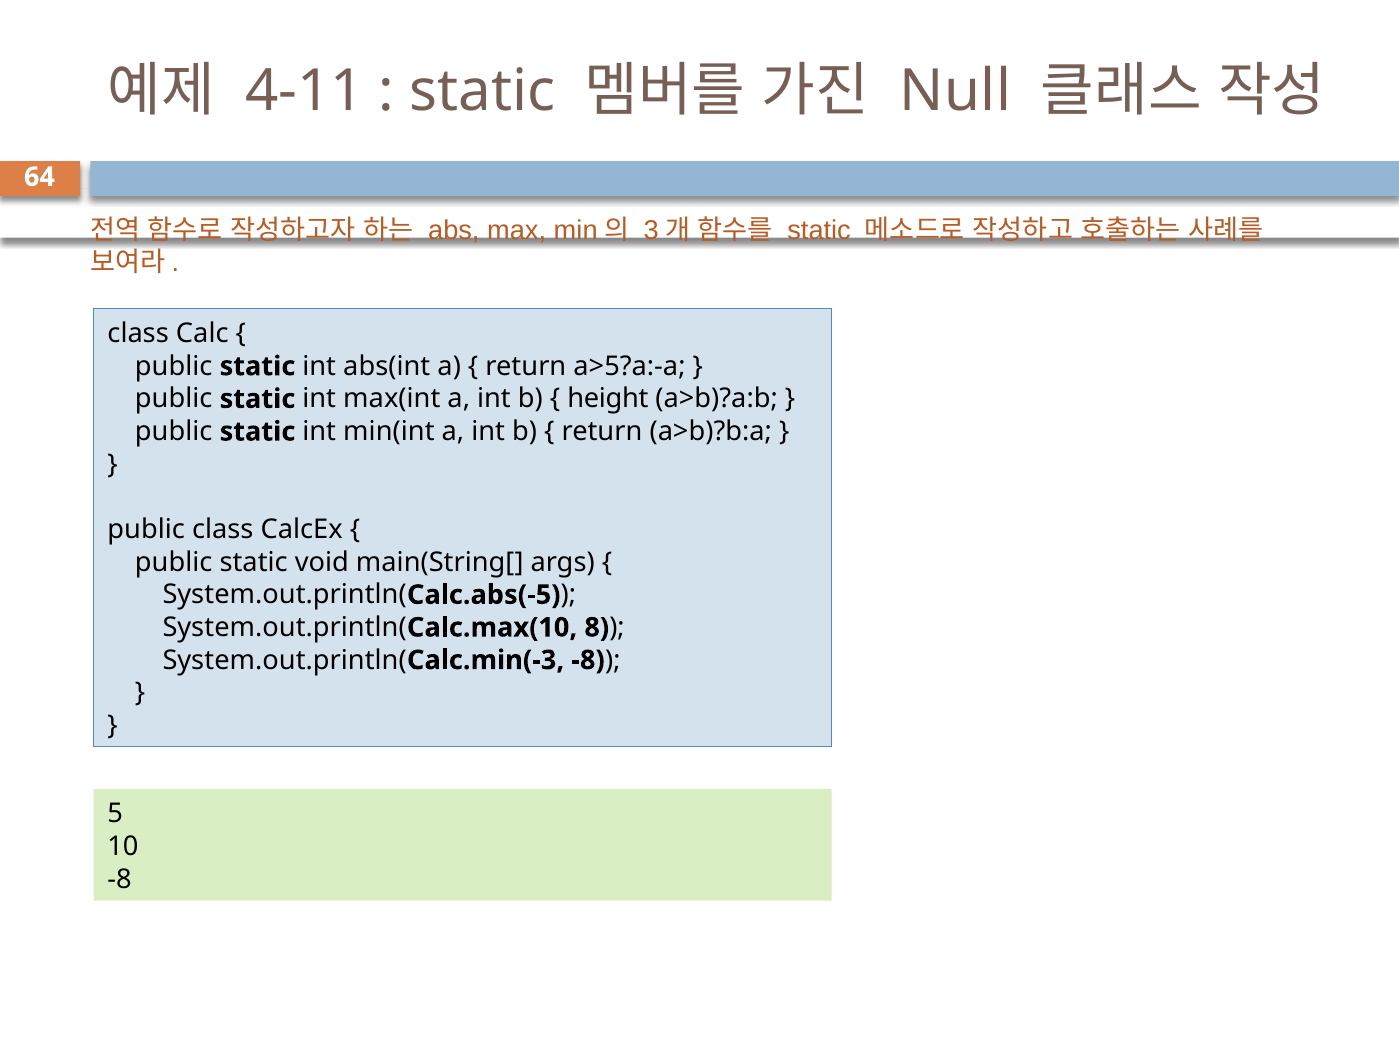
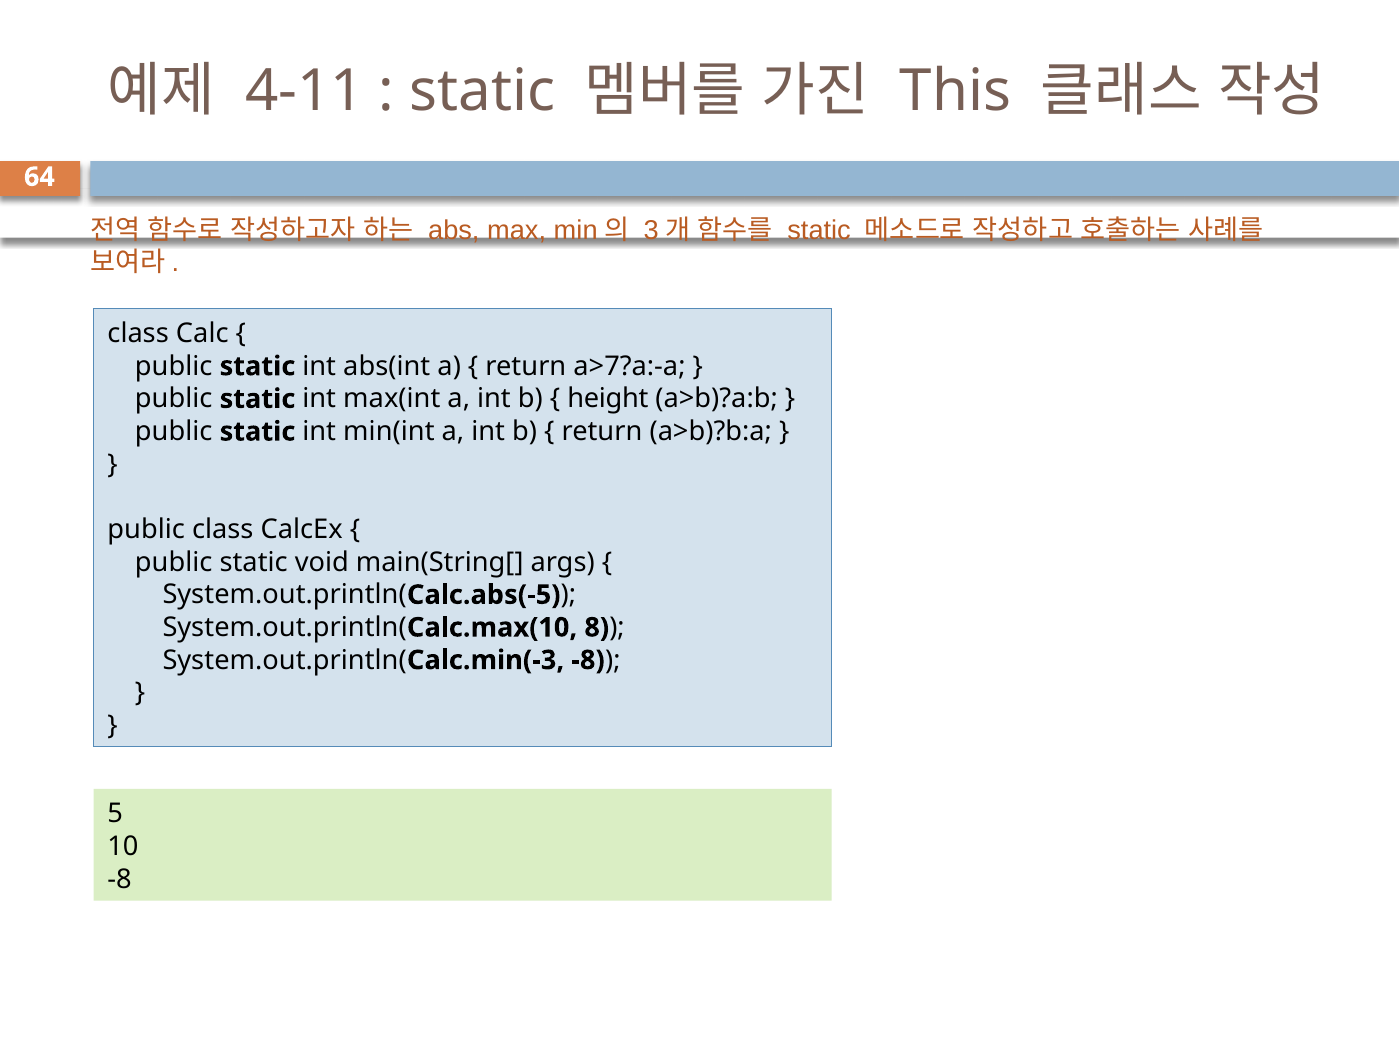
Null: Null -> This (955, 91)
a>5?a:-a: a>5?a:-a -> a>7?a:-a (630, 366)
